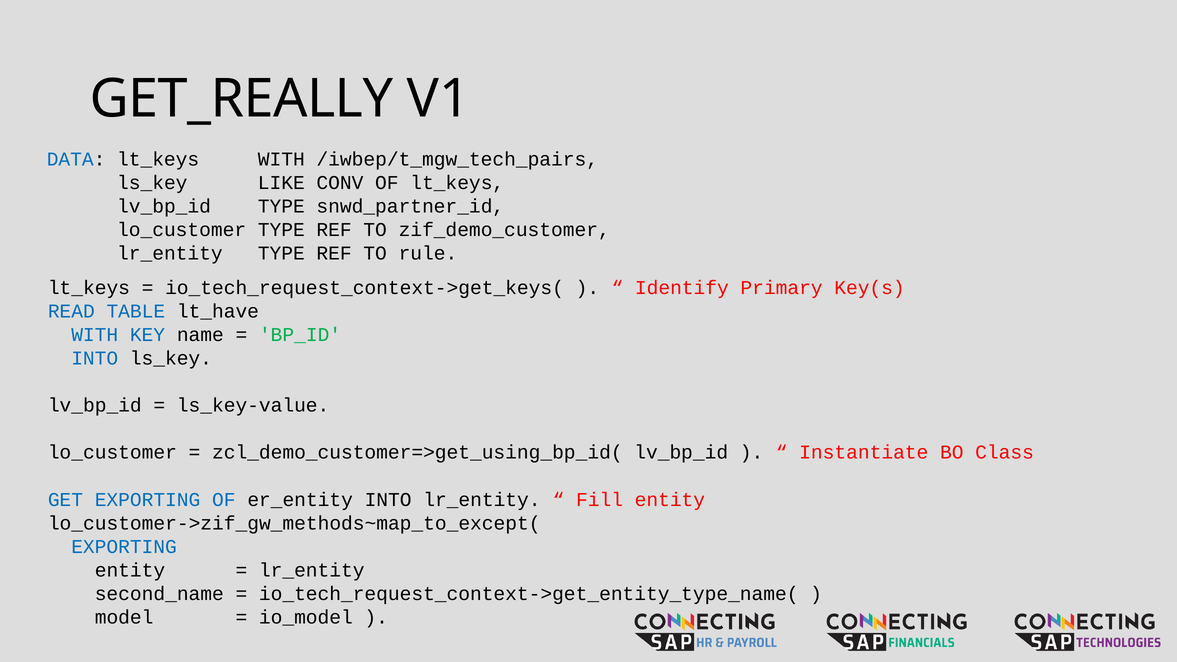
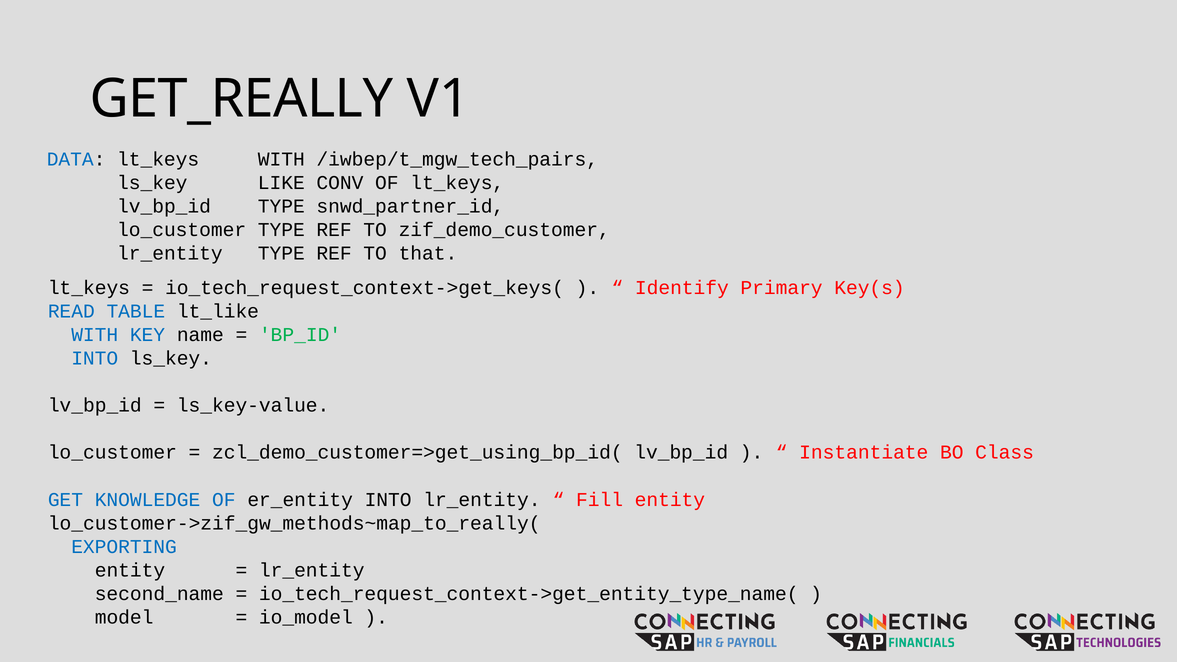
rule: rule -> that (428, 253)
lt_have: lt_have -> lt_like (218, 311)
GET EXPORTING: EXPORTING -> KNOWLEDGE (148, 500)
lo_customer->zif_gw_methods~map_to_except(: lo_customer->zif_gw_methods~map_to_except( -> lo_customer->zif_gw_methods~map_to_really( (294, 523)
